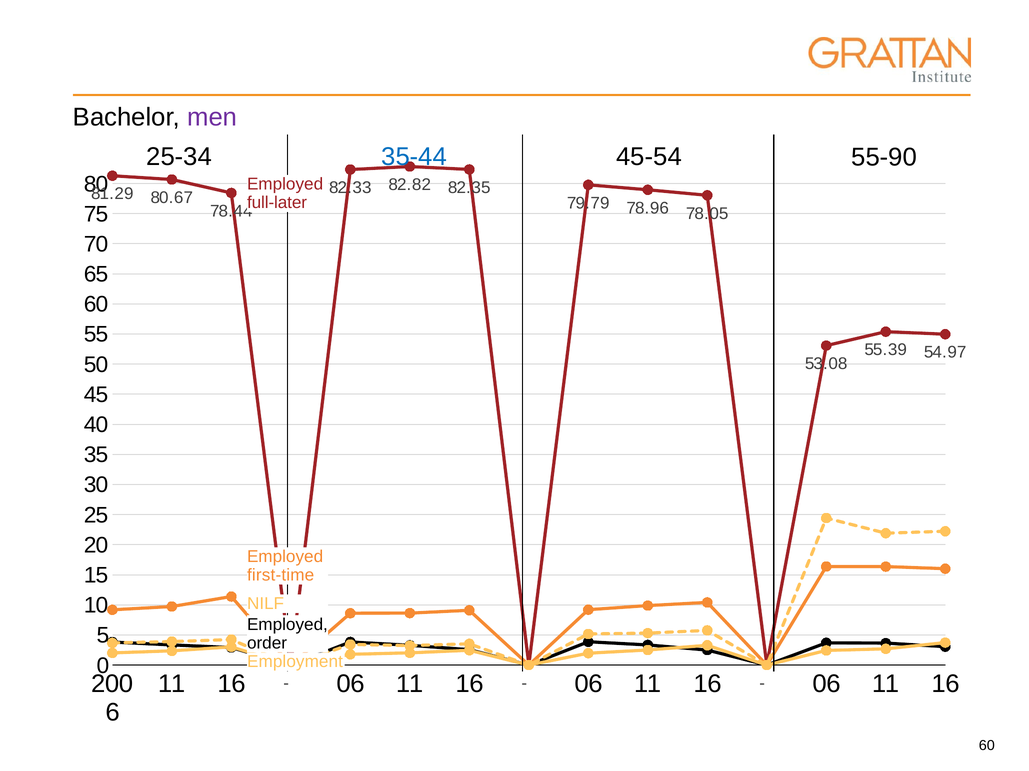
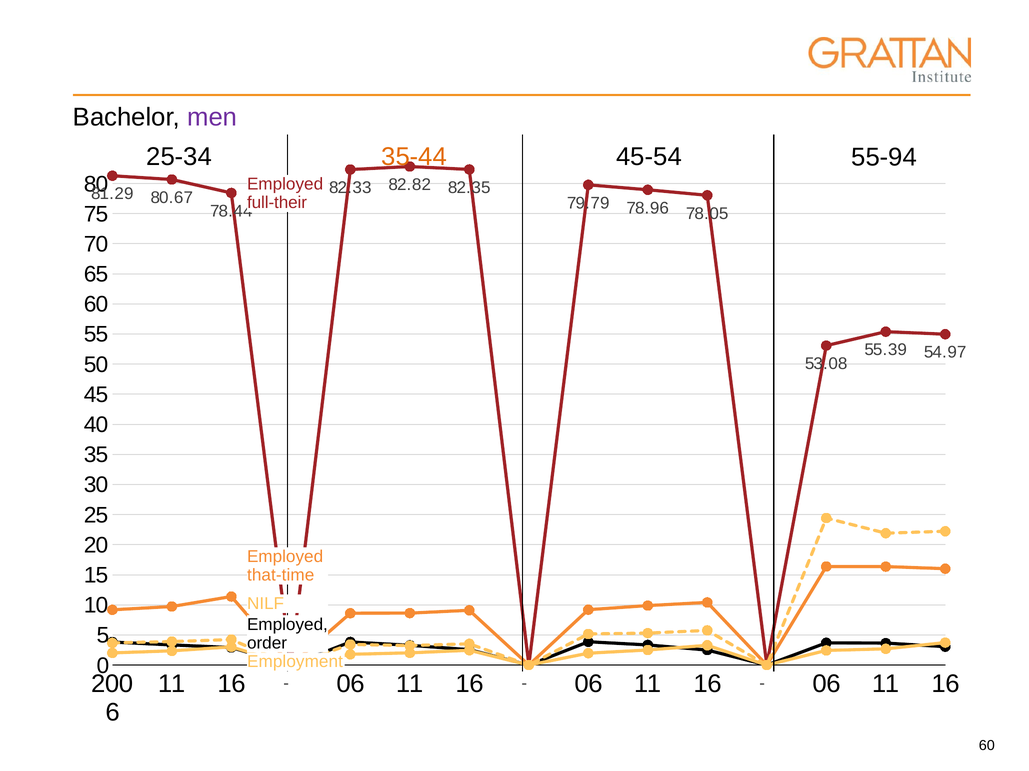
35-44 colour: blue -> orange (414, 157)
55-90: 55-90 -> 55-94 (884, 158)
full-later: full-later -> full-their (277, 203)
first-time: first-time -> that-time (281, 576)
